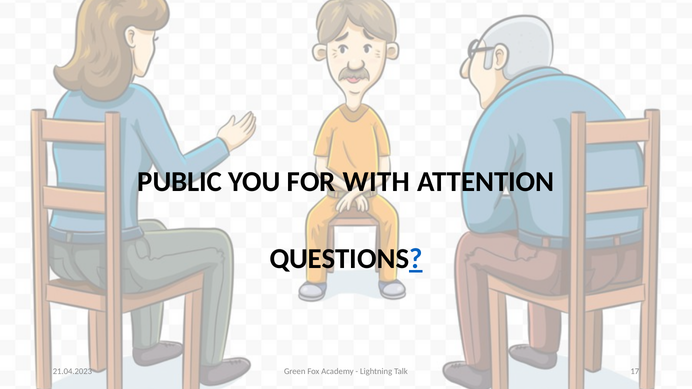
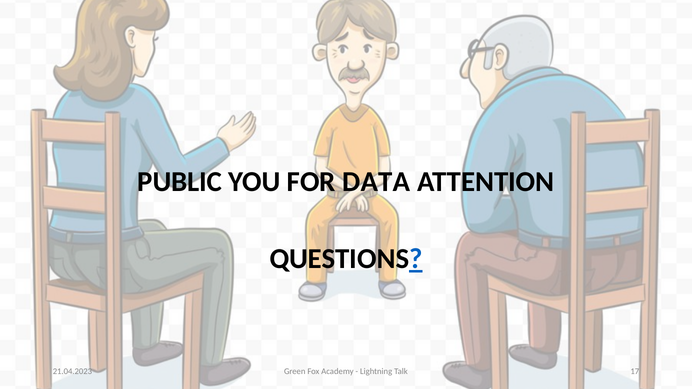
WITH: WITH -> DATA (376, 182)
